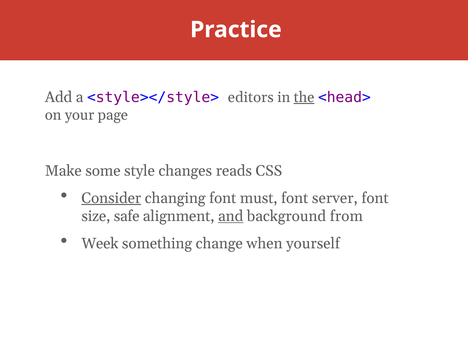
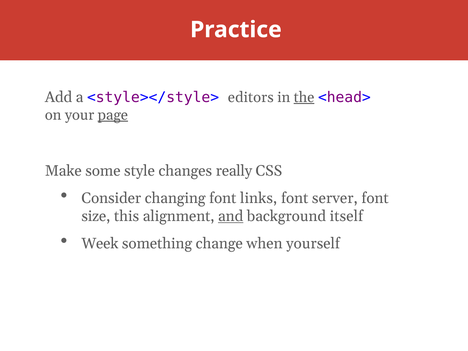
page underline: none -> present (113, 115)
reads: reads -> really (234, 171)
Consider underline: present -> none (111, 198)
must: must -> links (259, 198)
safe: safe -> this (127, 216)
from: from -> itself (346, 216)
